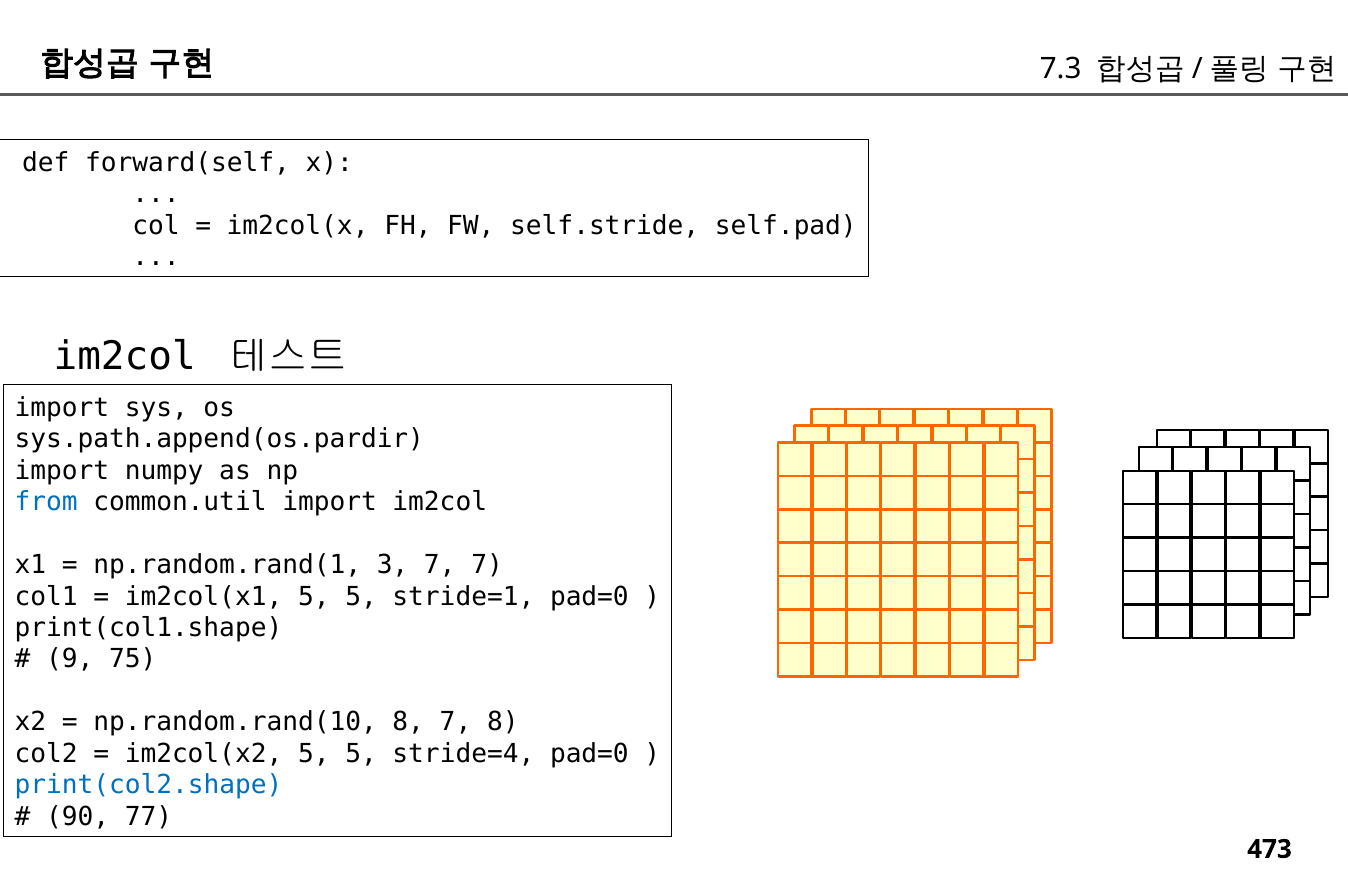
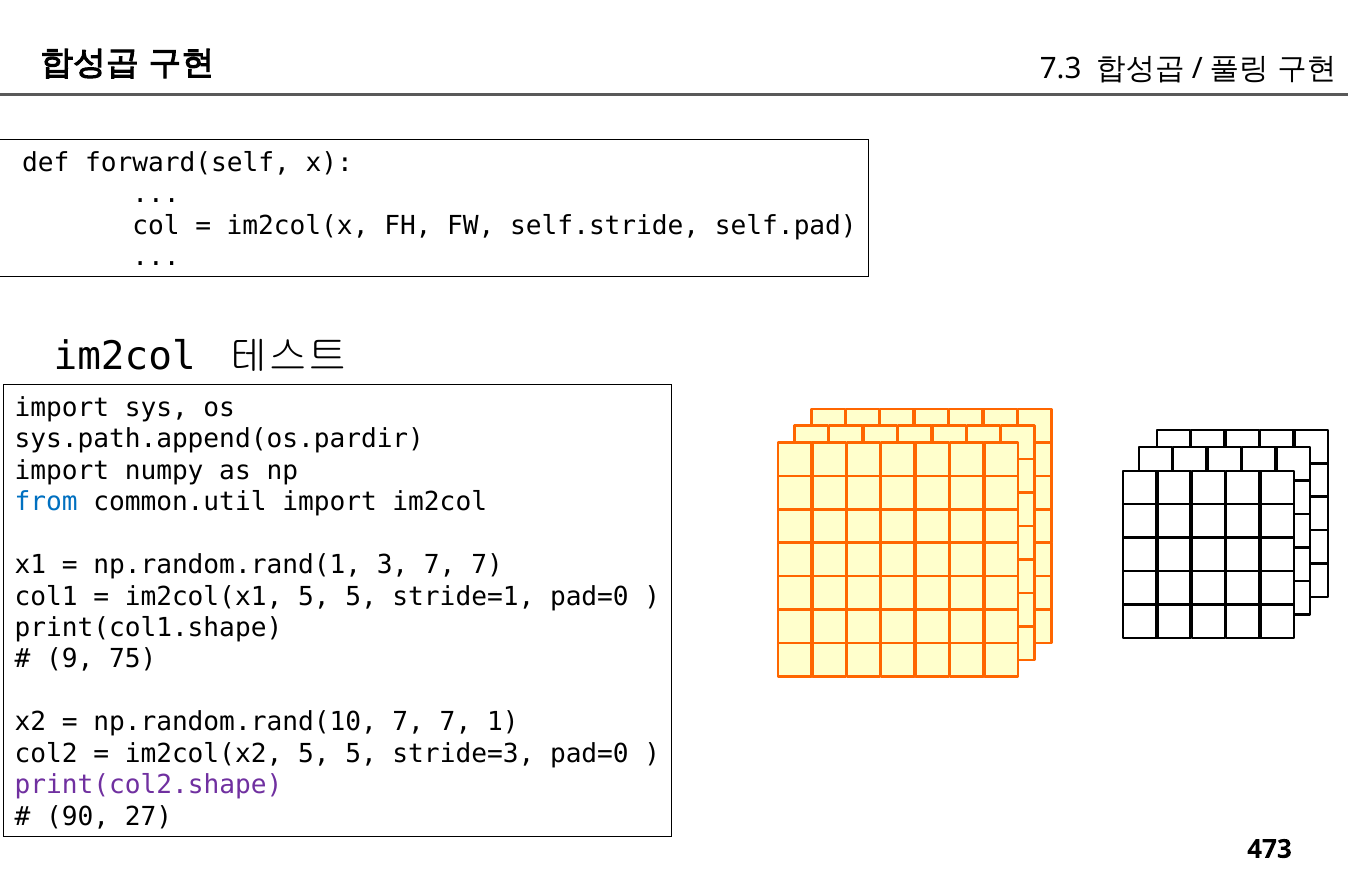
np.random.rand(10 8: 8 -> 7 (408, 722)
7 8: 8 -> 1 (503, 722)
stride=4: stride=4 -> stride=3 (463, 754)
print(col2.shape colour: blue -> purple (149, 785)
77: 77 -> 27 (148, 817)
